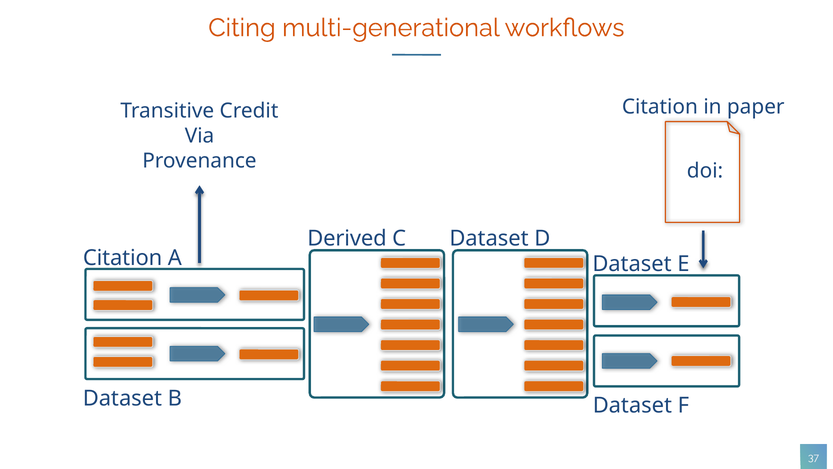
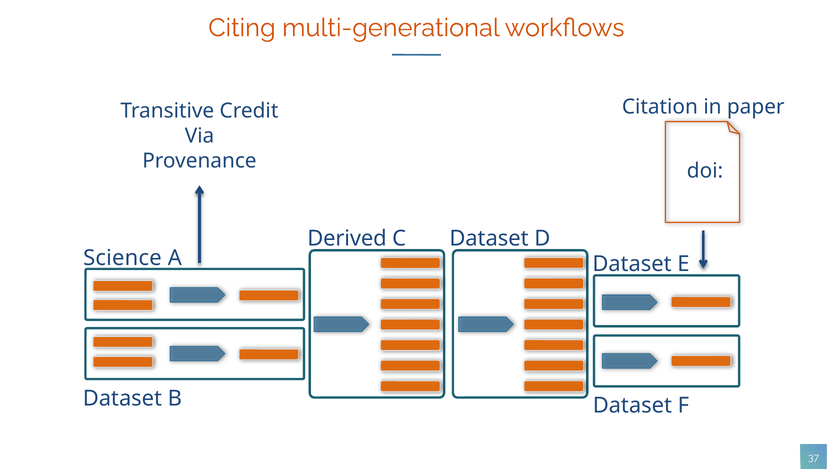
Citation: Citation -> Science (122, 258)
